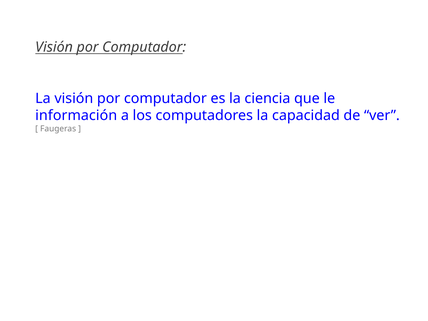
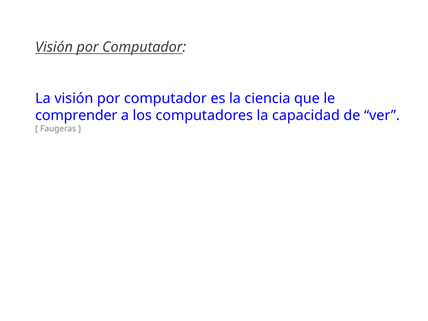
información: información -> comprender (76, 116)
